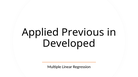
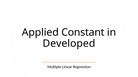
Previous: Previous -> Constant (83, 33)
